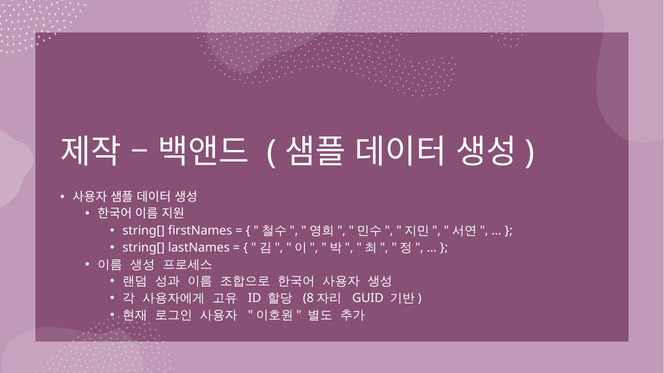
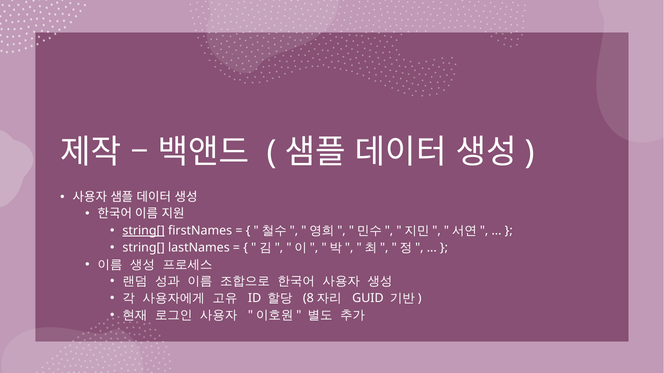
string[ underline: none -> present (144, 231)
